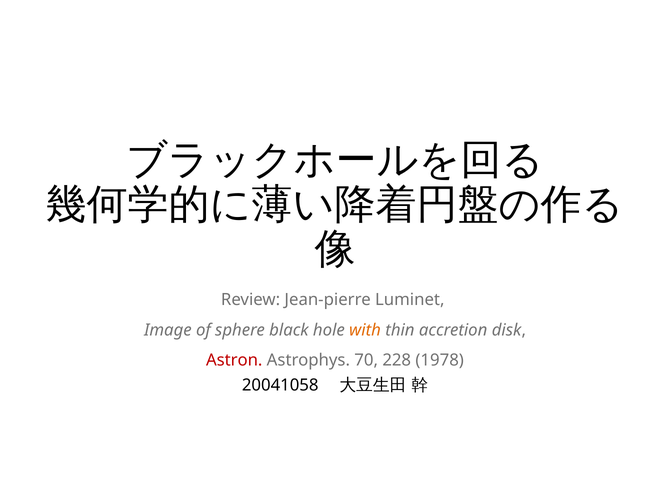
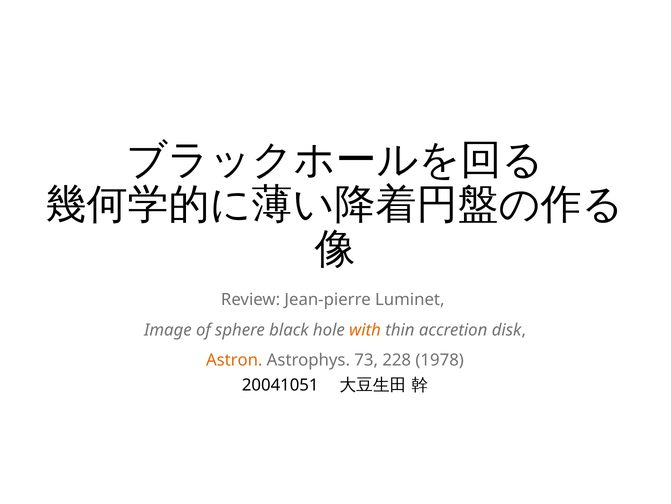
Astron colour: red -> orange (234, 360)
70: 70 -> 73 (366, 360)
20041058: 20041058 -> 20041051 (280, 385)
